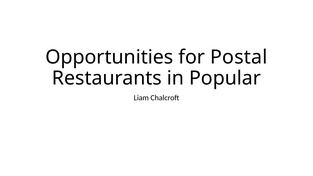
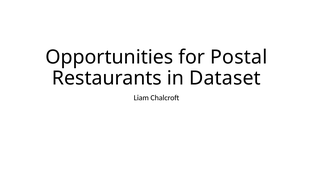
Popular: Popular -> Dataset (225, 78)
